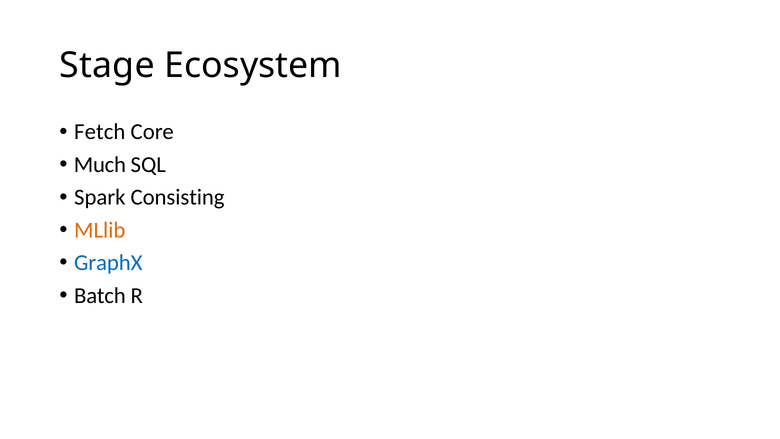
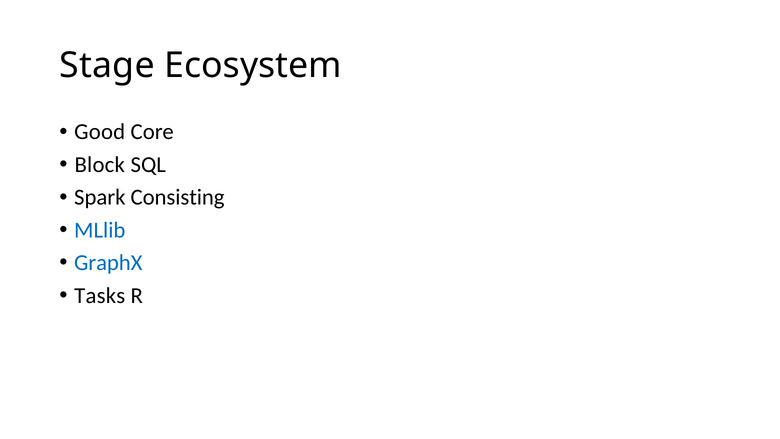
Fetch: Fetch -> Good (100, 132)
Much: Much -> Block (100, 165)
MLlib colour: orange -> blue (100, 230)
Batch: Batch -> Tasks (100, 295)
